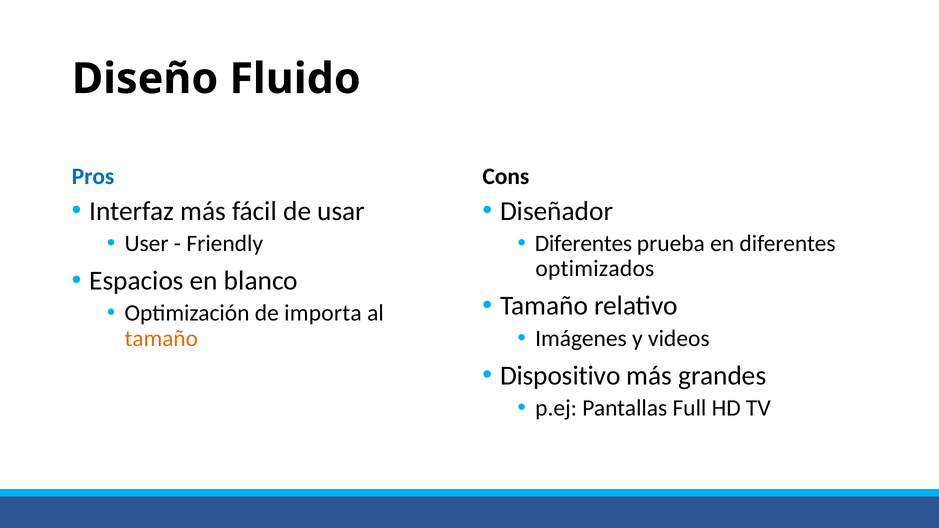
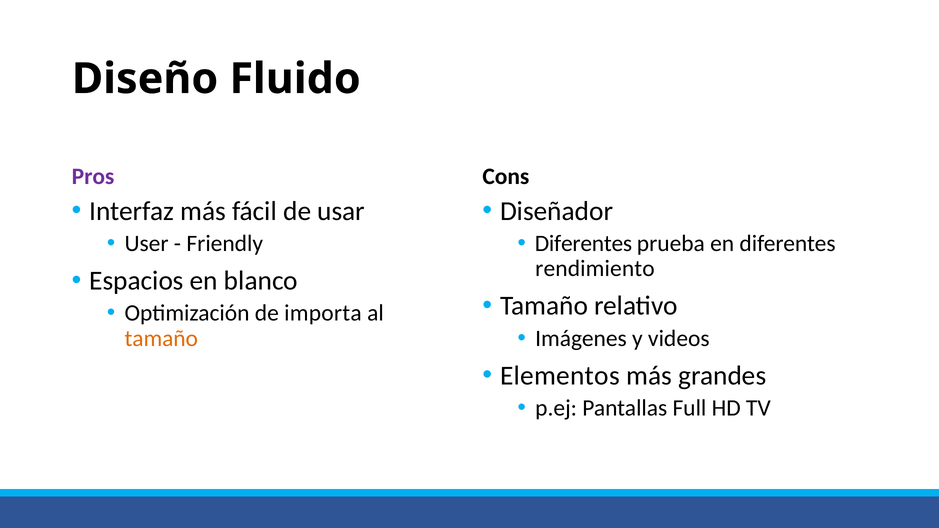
Pros colour: blue -> purple (93, 177)
optimizados: optimizados -> rendimiento (595, 269)
Dispositivo: Dispositivo -> Elementos (560, 376)
